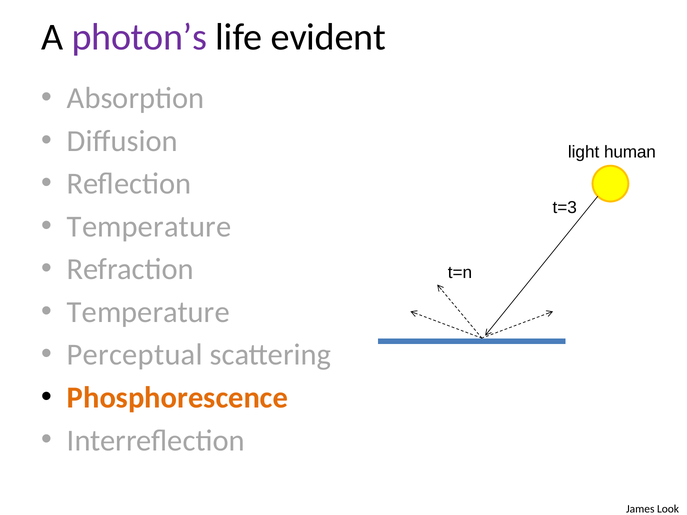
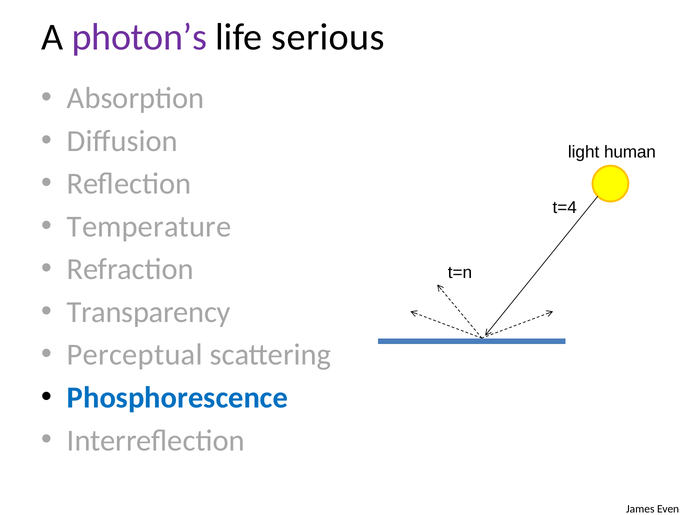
evident: evident -> serious (328, 37)
t=3: t=3 -> t=4 (565, 207)
Temperature: Temperature -> Transparency (148, 312)
Phosphorescence colour: orange -> blue (178, 398)
Look: Look -> Even (668, 509)
